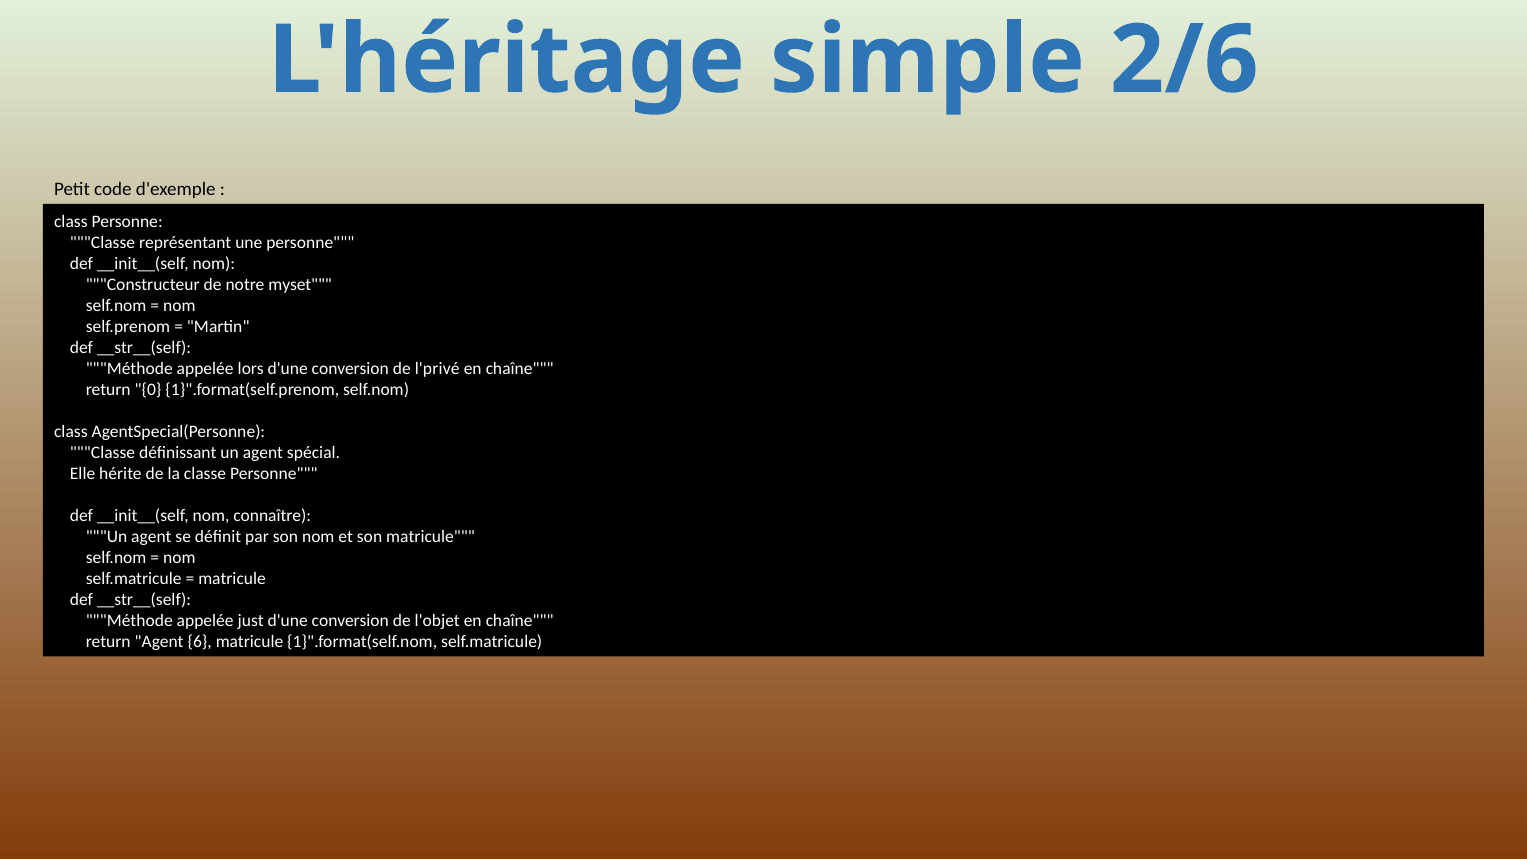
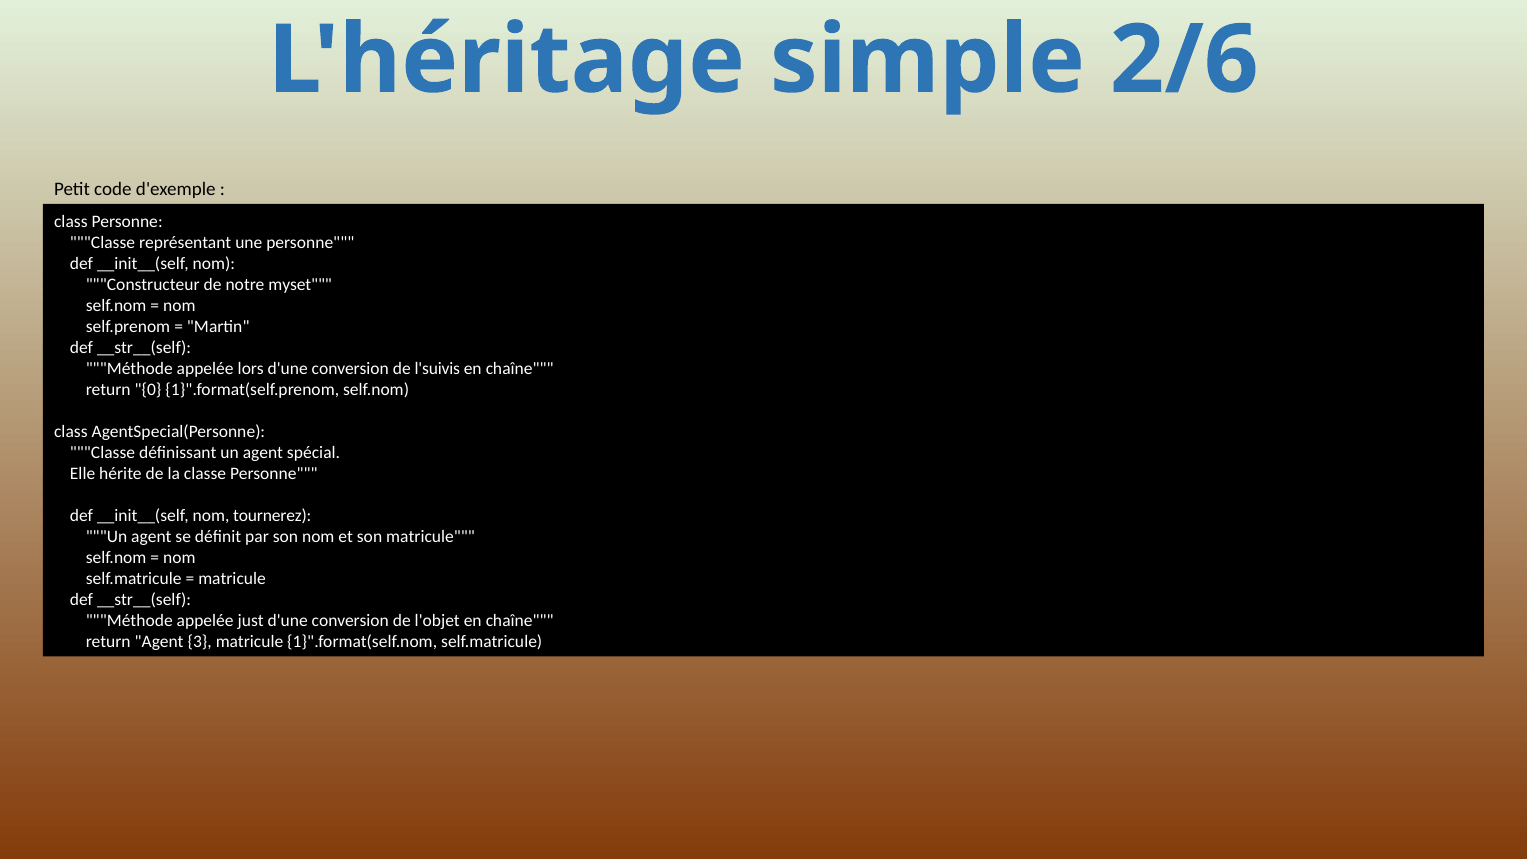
l'privé: l'privé -> l'suivis (437, 368)
connaître: connaître -> tournerez (272, 515)
6: 6 -> 3 (200, 641)
